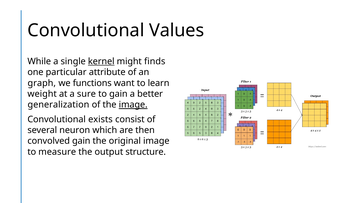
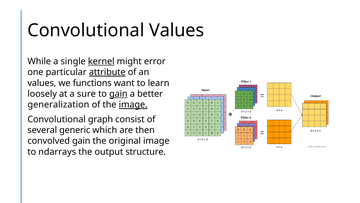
finds: finds -> error (155, 61)
attribute underline: none -> present (107, 72)
graph: graph -> values (42, 83)
weight: weight -> loosely (42, 94)
gain underline: none -> present (118, 94)
exists: exists -> graph (101, 119)
neuron: neuron -> generic (75, 130)
measure: measure -> ndarrays (57, 151)
